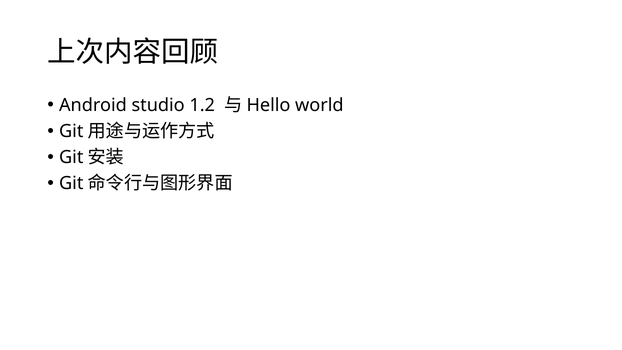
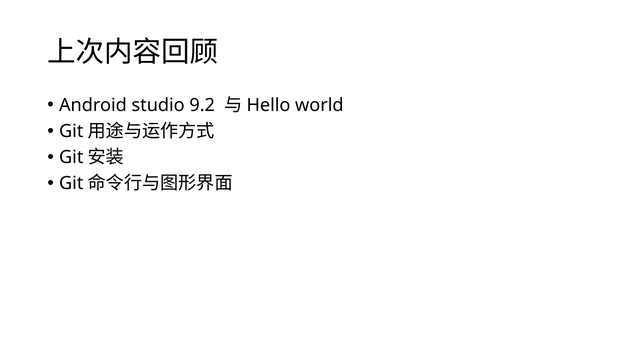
1.2: 1.2 -> 9.2 (202, 105)
